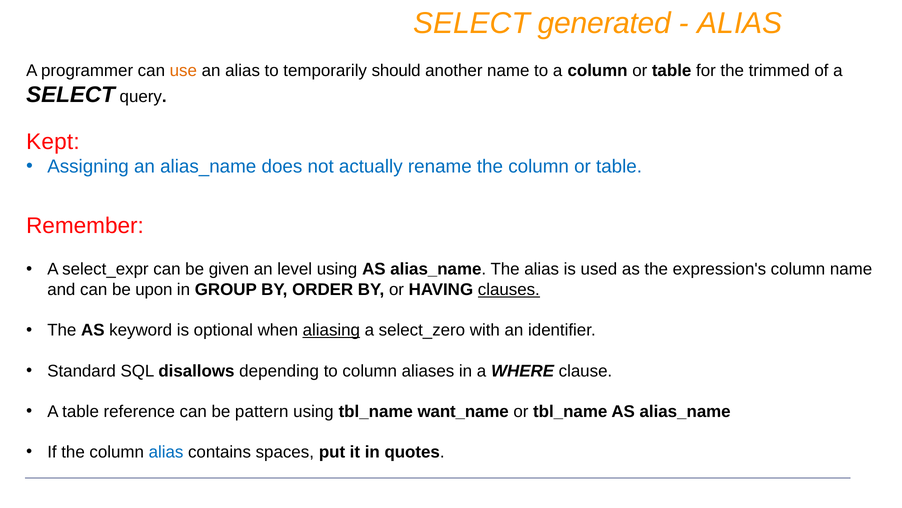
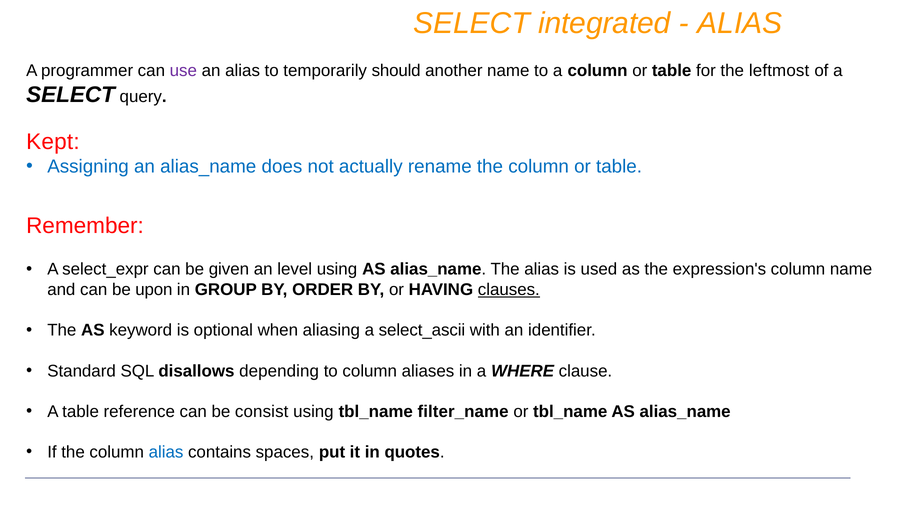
generated: generated -> integrated (604, 23)
use colour: orange -> purple (183, 70)
trimmed: trimmed -> leftmost (779, 70)
aliasing underline: present -> none (331, 330)
select_zero: select_zero -> select_ascii (422, 330)
pattern: pattern -> consist (262, 411)
want_name: want_name -> filter_name (463, 411)
